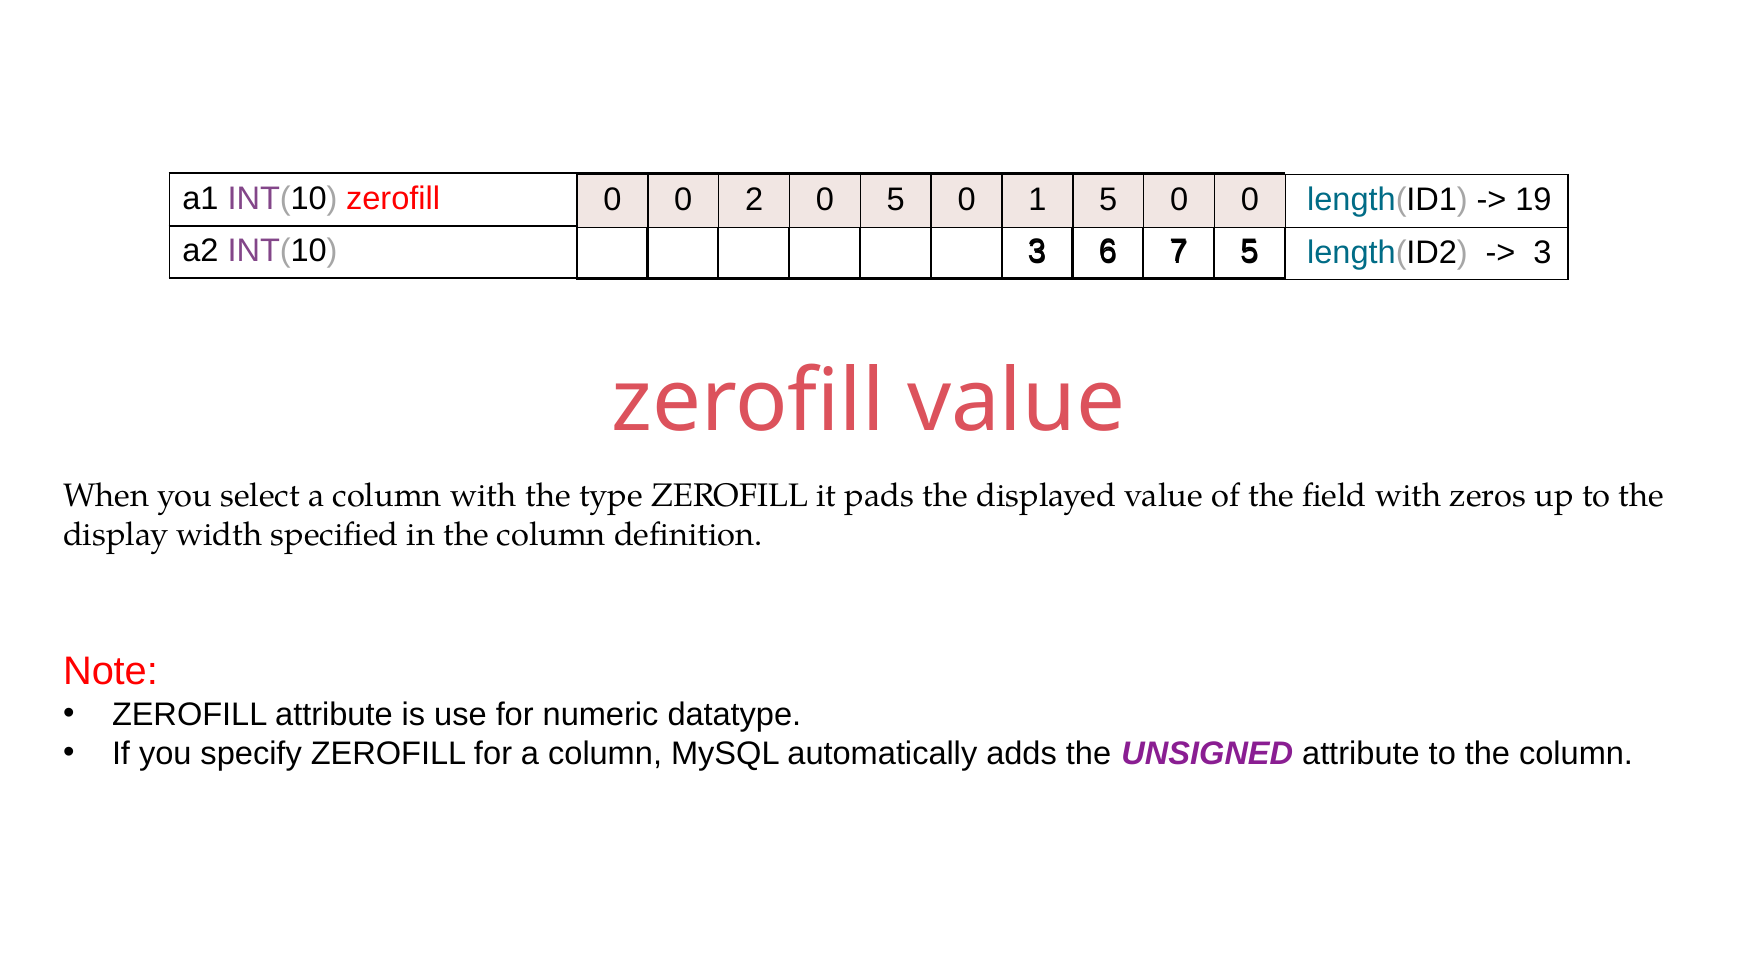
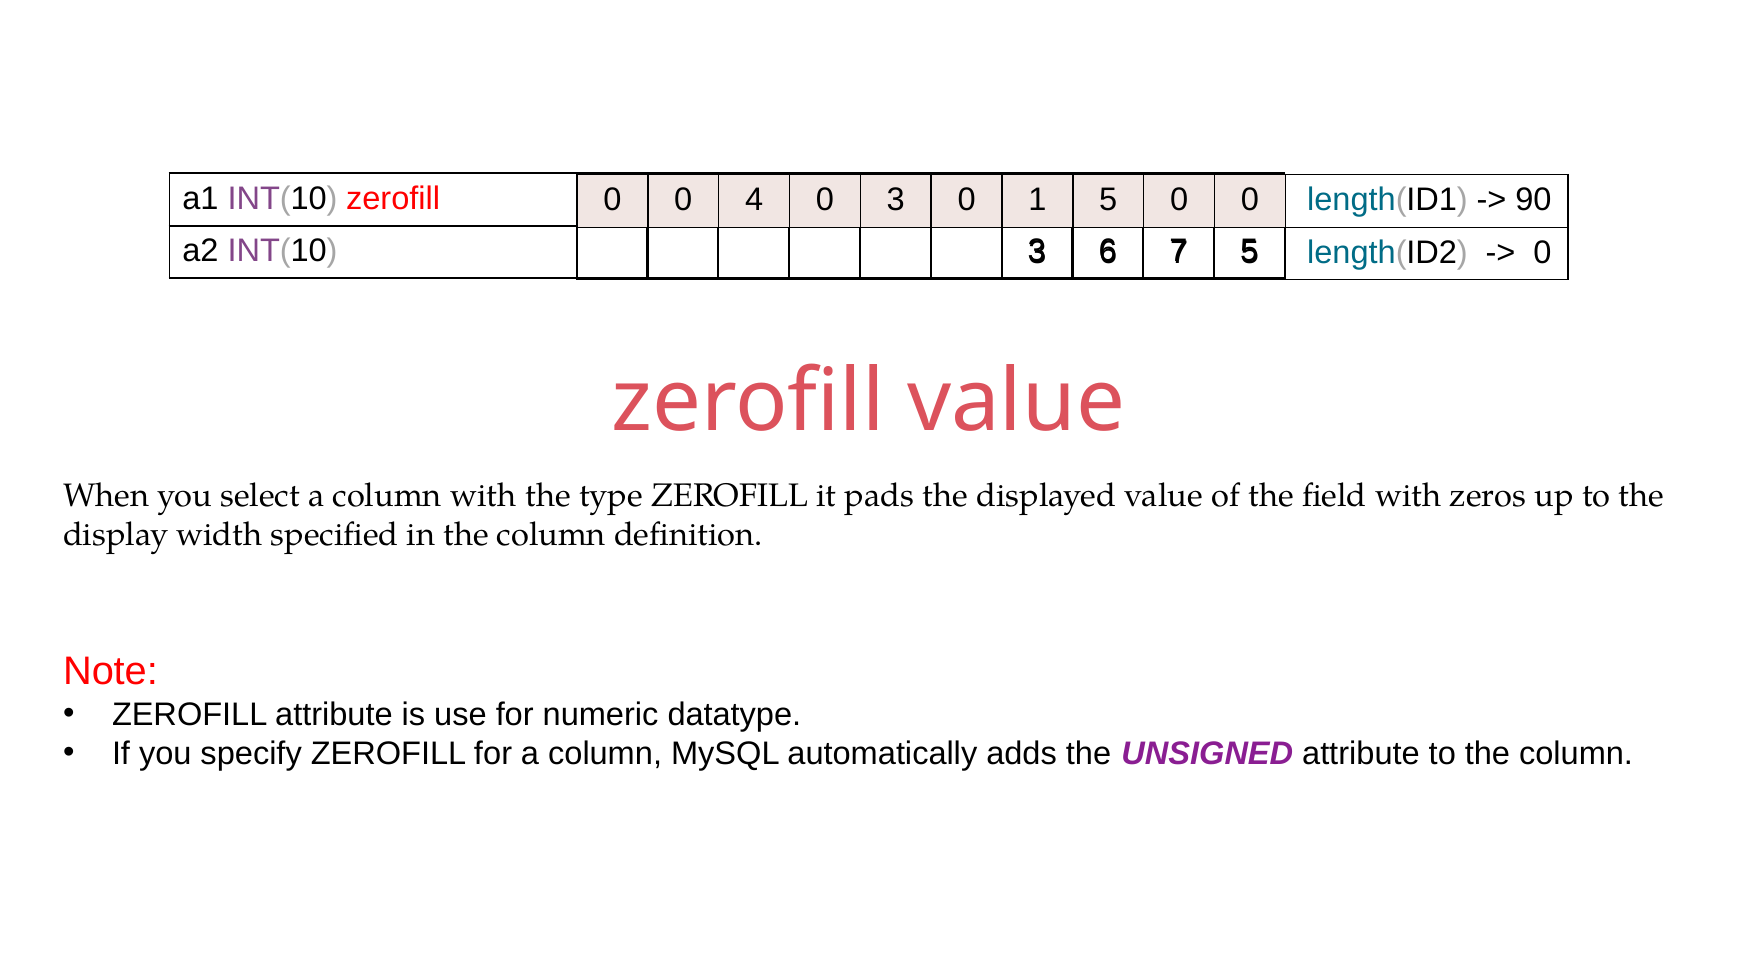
2: 2 -> 4 (754, 200)
0 5: 5 -> 3 (896, 200)
19: 19 -> 90 (1533, 200)
3: 3 -> 0 (1543, 253)
